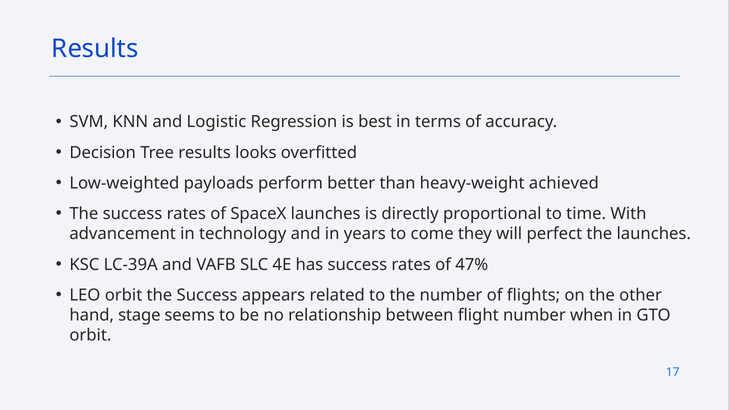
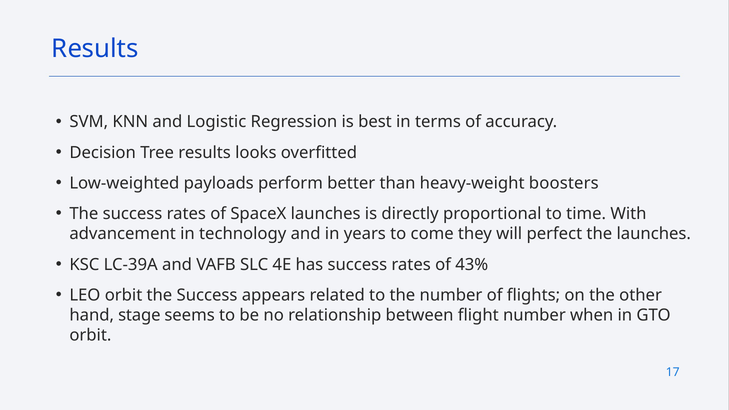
achieved: achieved -> boosters (564, 183)
47%: 47% -> 43% (472, 265)
